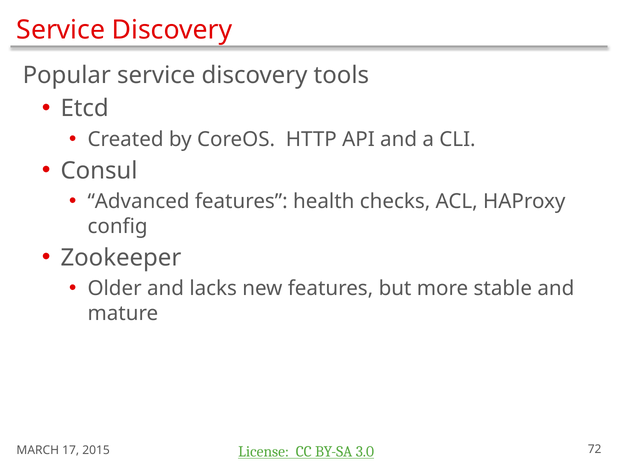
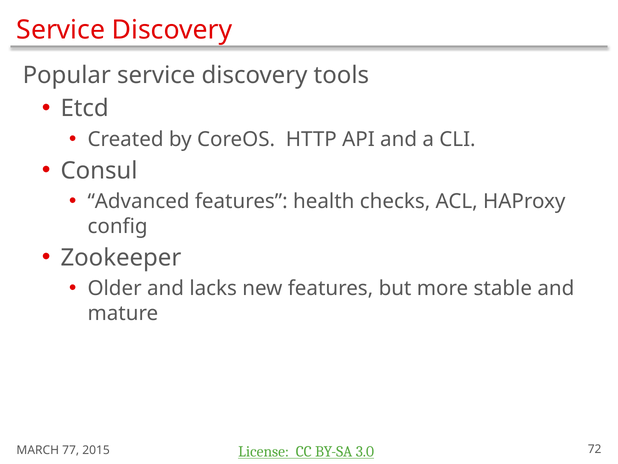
17: 17 -> 77 (71, 450)
